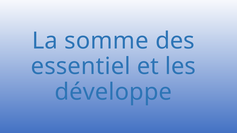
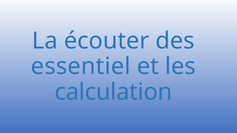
somme: somme -> écouter (107, 41)
développe: développe -> calculation (113, 92)
